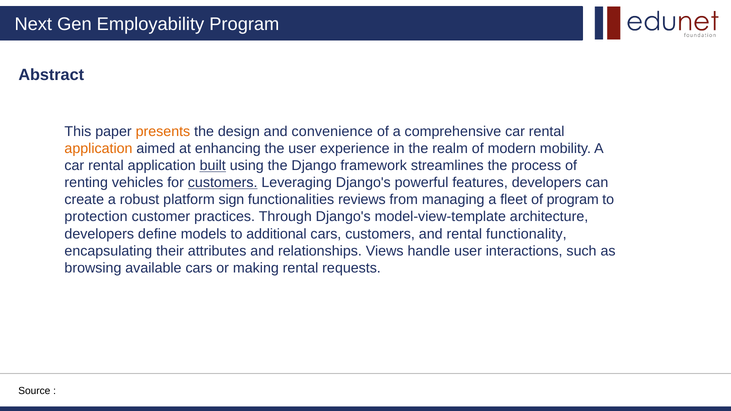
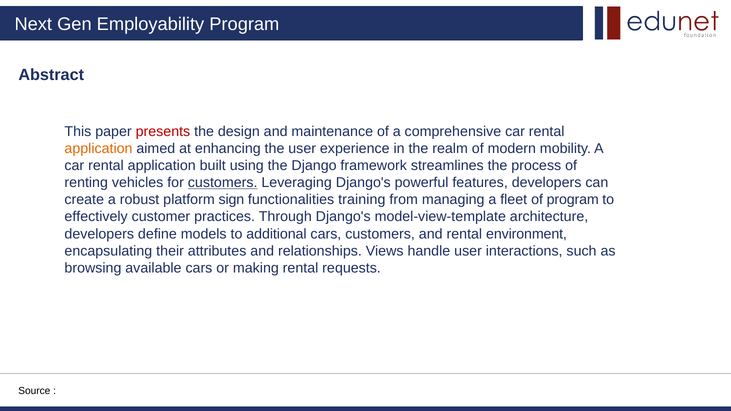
presents colour: orange -> red (163, 132)
convenience: convenience -> maintenance (332, 132)
built underline: present -> none (213, 166)
reviews: reviews -> training (362, 200)
protection: protection -> effectively (96, 217)
functionality: functionality -> environment (527, 234)
